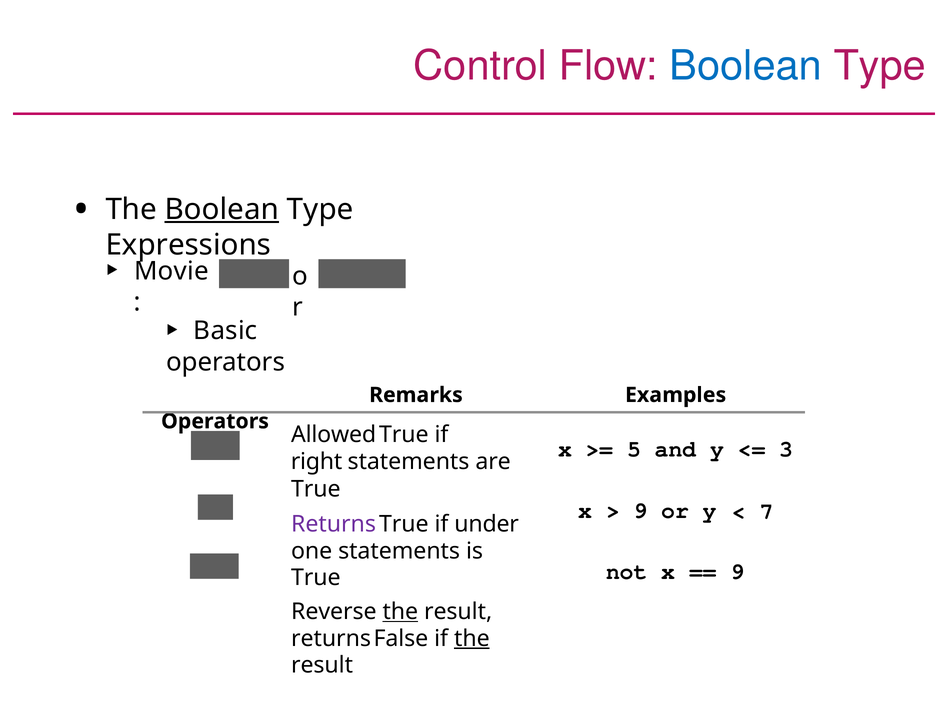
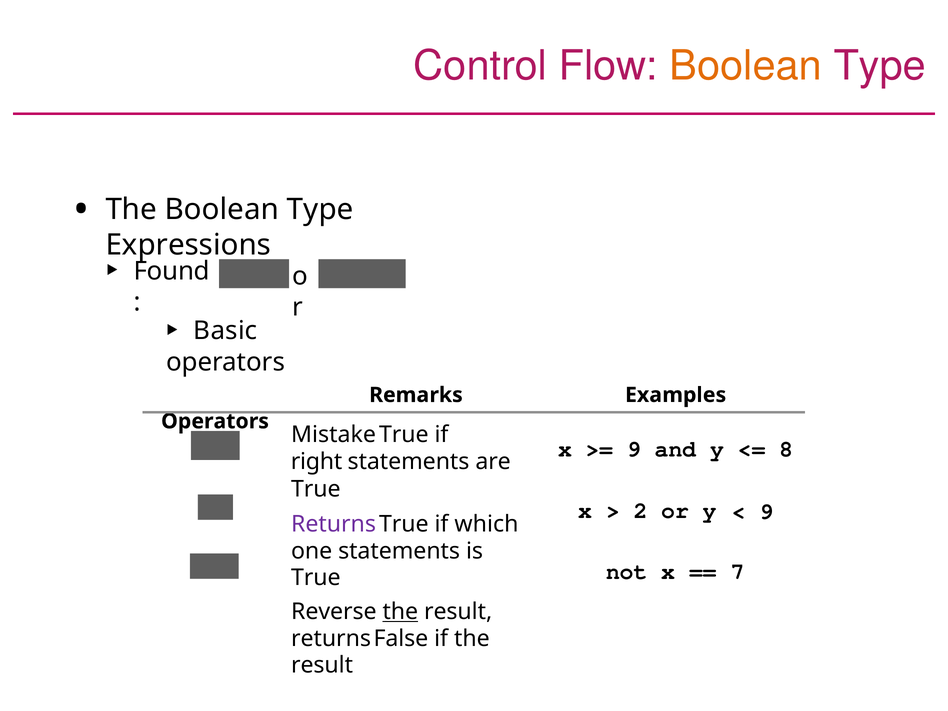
Boolean colour: blue -> orange (746, 66)
Boolean underline: present -> none (222, 209)
Movie: Movie -> Found (172, 271)
Allowed: Allowed -> Mistake (334, 434)
5: 5 -> 9 (634, 449)
3: 3 -> 8 (786, 449)
9: 9 -> 2 (641, 511)
7: 7 -> 9 (766, 512)
under: under -> which (487, 524)
9: 9 -> 7 (738, 572)
the underline: present -> none (472, 638)
